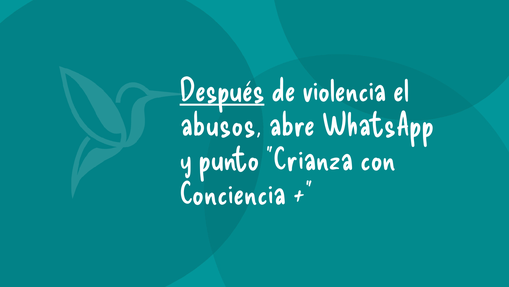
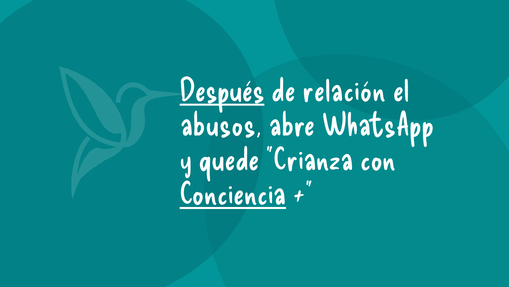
violencia: violencia -> relación (344, 91)
punto: punto -> quede (229, 159)
Conciencia underline: none -> present (233, 194)
